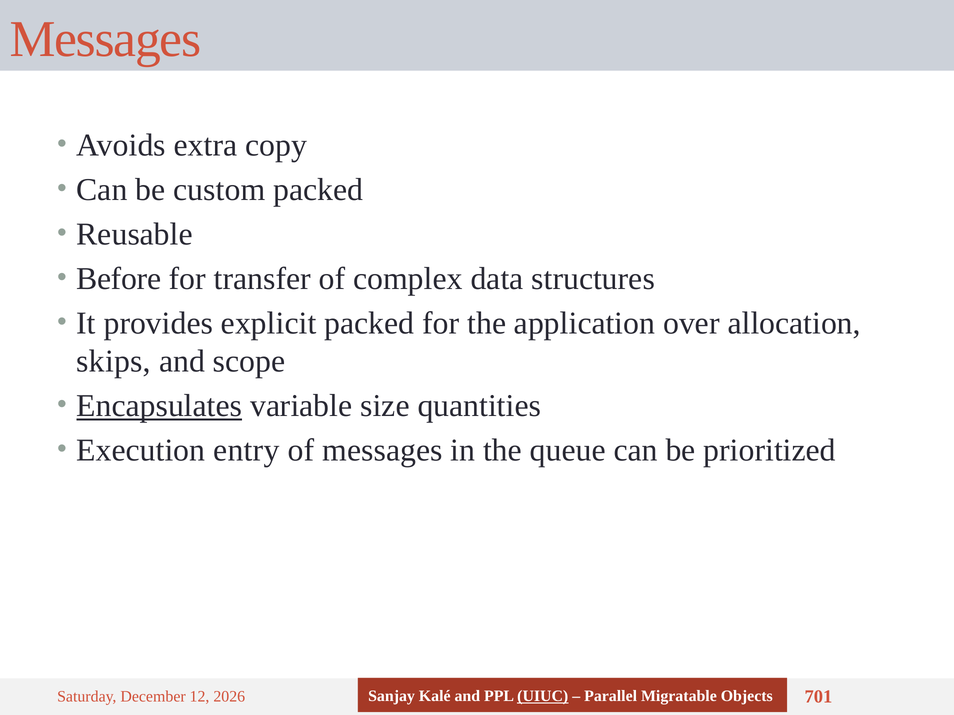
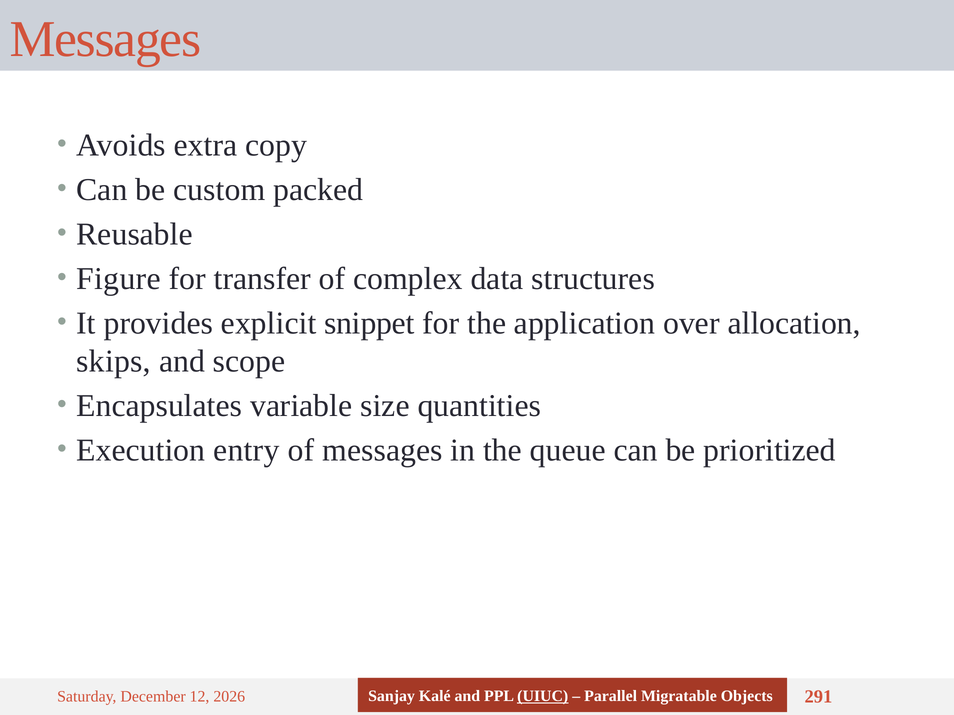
Before: Before -> Figure (118, 279)
explicit packed: packed -> snippet (369, 323)
Encapsulates underline: present -> none (159, 406)
701: 701 -> 291 (818, 697)
